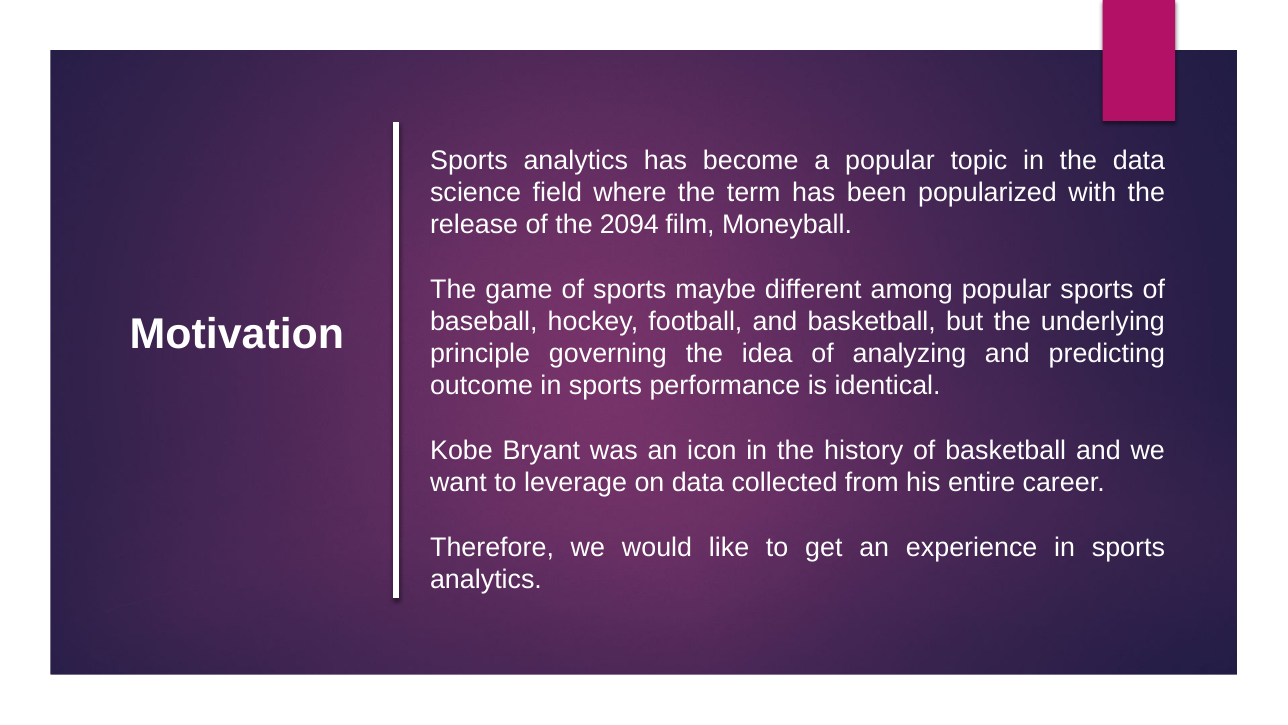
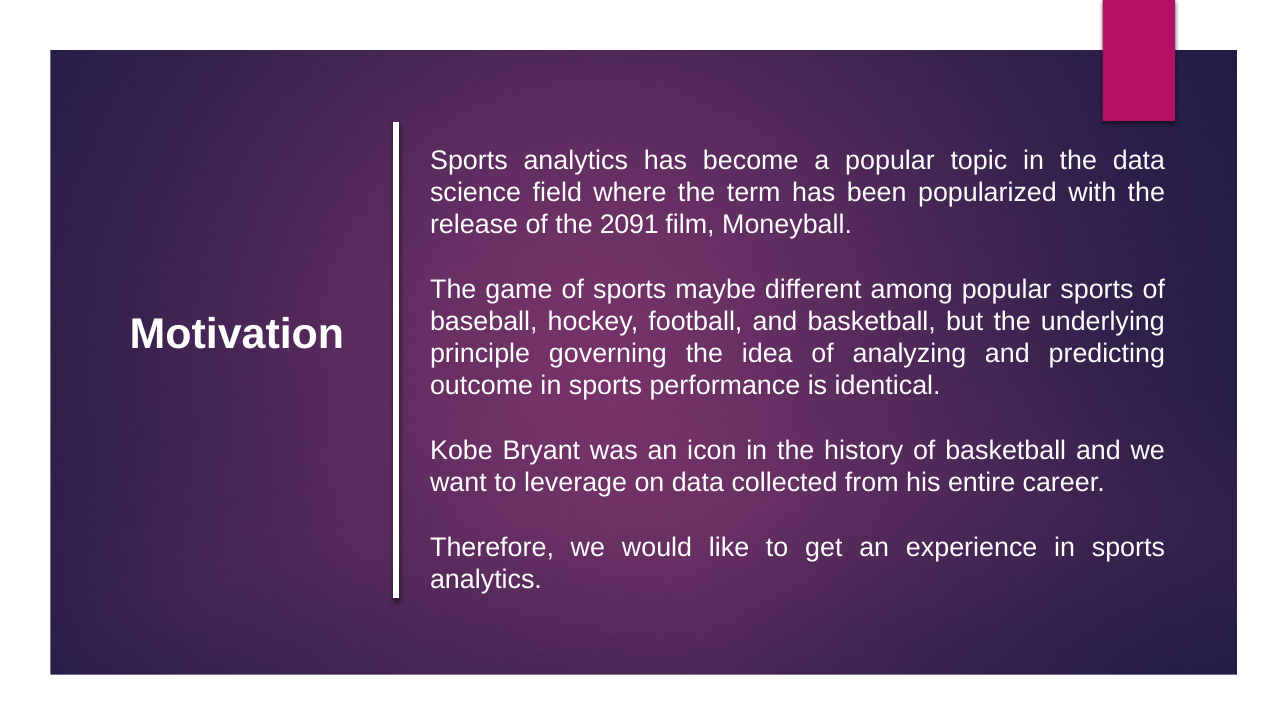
2094: 2094 -> 2091 (629, 225)
